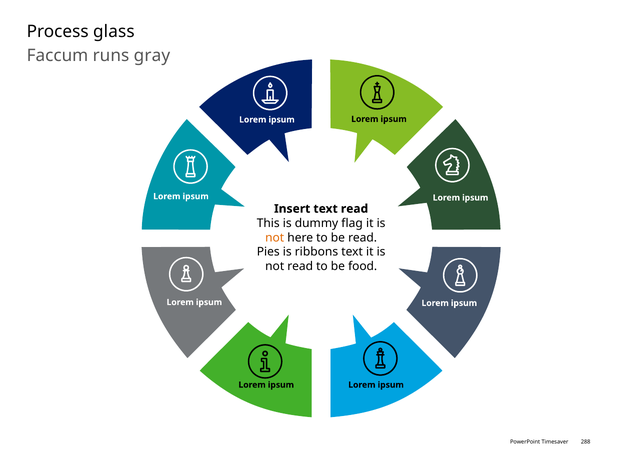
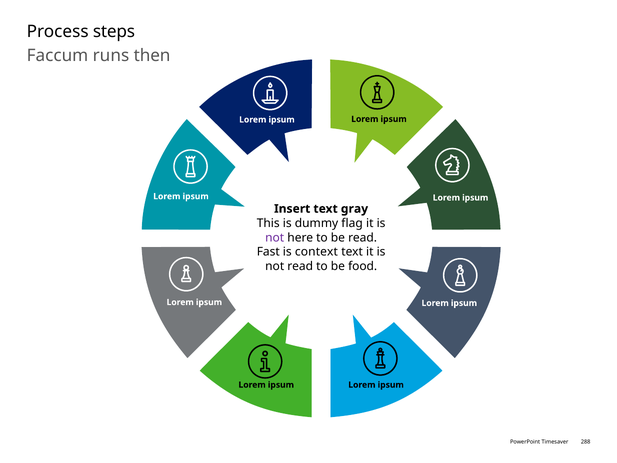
glass: glass -> steps (114, 31)
gray: gray -> then (152, 55)
text read: read -> gray (354, 209)
not colour: orange -> purple (275, 237)
Pies: Pies -> Fast (268, 252)
ribbons: ribbons -> context (316, 252)
